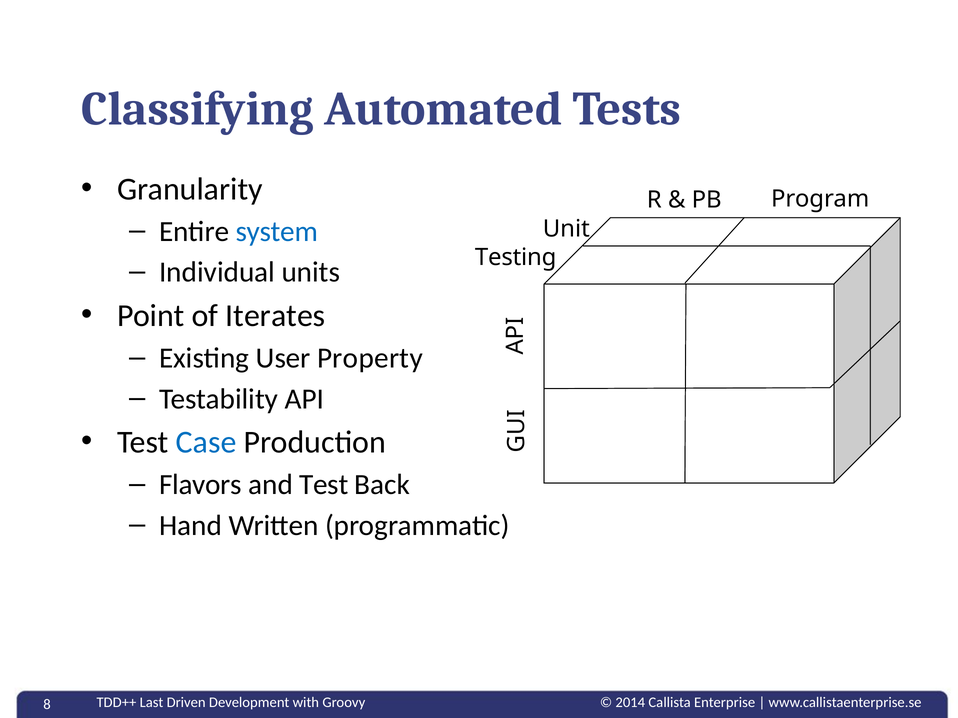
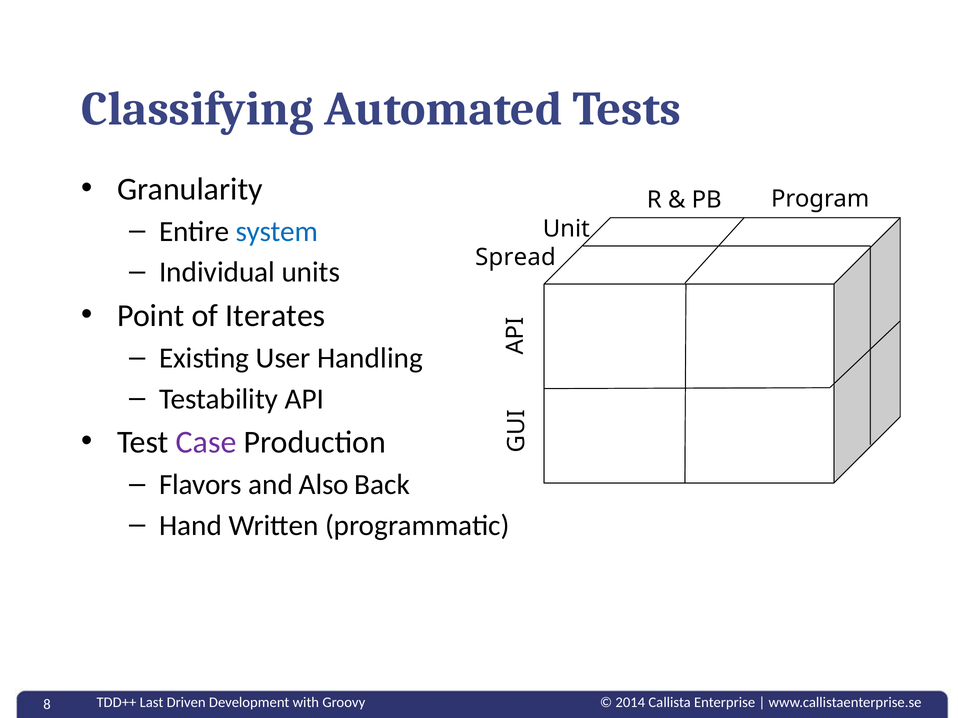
Testing: Testing -> Spread (515, 257)
Property: Property -> Handling (370, 358)
Case colour: blue -> purple (206, 442)
and Test: Test -> Also (324, 485)
